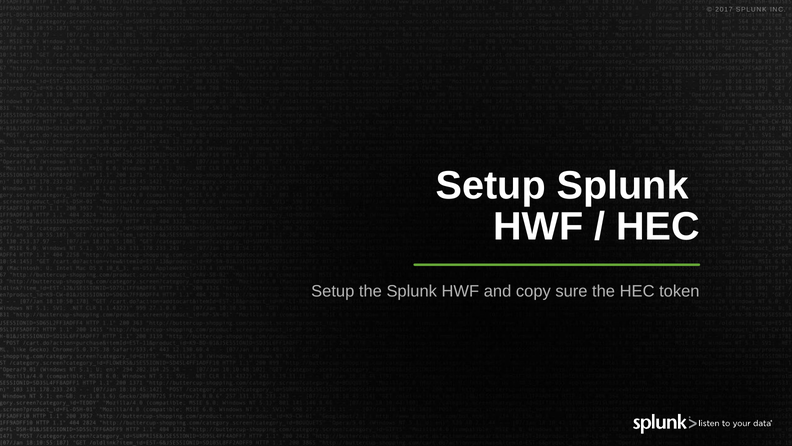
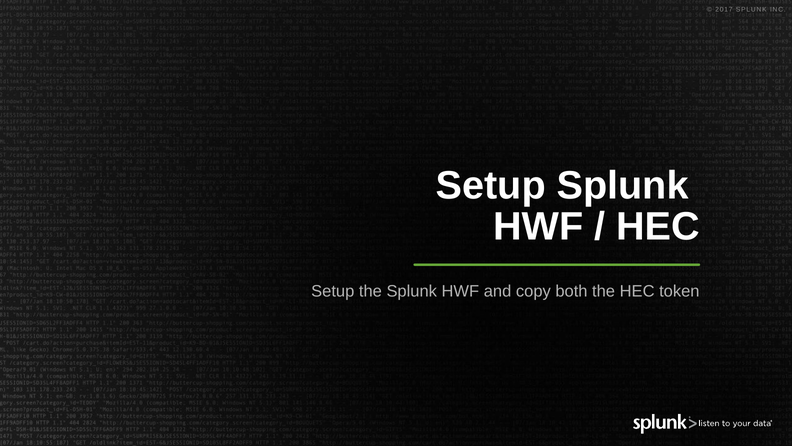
sure: sure -> both (571, 291)
